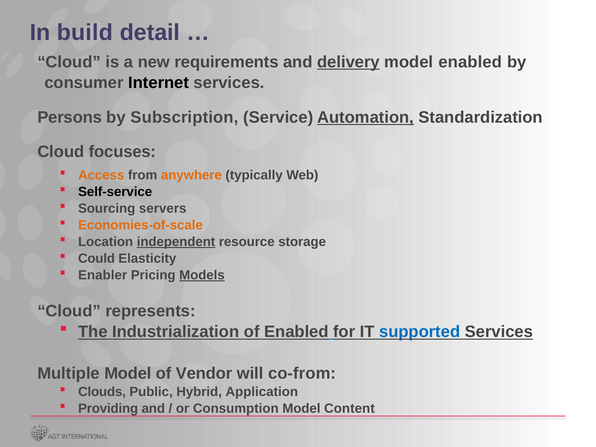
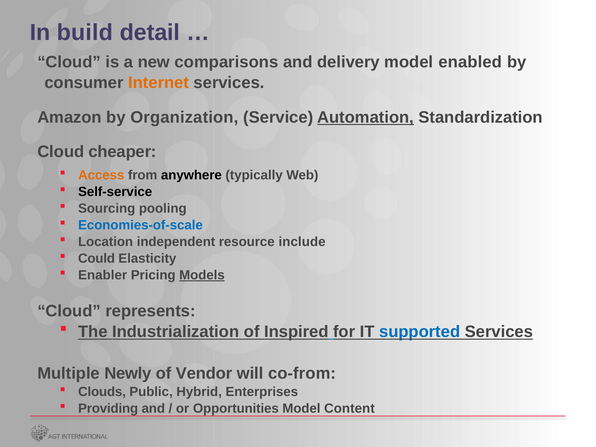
requirements: requirements -> comparisons (226, 62)
delivery underline: present -> none (348, 62)
Internet colour: black -> orange (159, 83)
Persons: Persons -> Amazon (70, 117)
Subscription: Subscription -> Organization (184, 117)
focuses: focuses -> cheaper (123, 152)
anywhere colour: orange -> black (191, 175)
servers: servers -> pooling (163, 209)
Economies-of-scale colour: orange -> blue (140, 225)
independent underline: present -> none (176, 242)
storage: storage -> include (302, 242)
of Enabled: Enabled -> Inspired (296, 332)
Multiple Model: Model -> Newly (128, 374)
Application: Application -> Enterprises (262, 392)
Consumption: Consumption -> Opportunities (236, 409)
